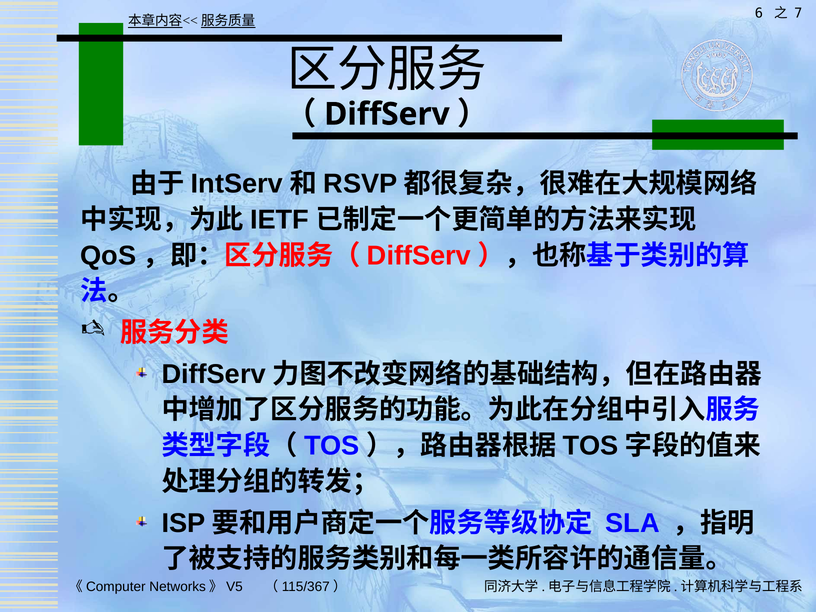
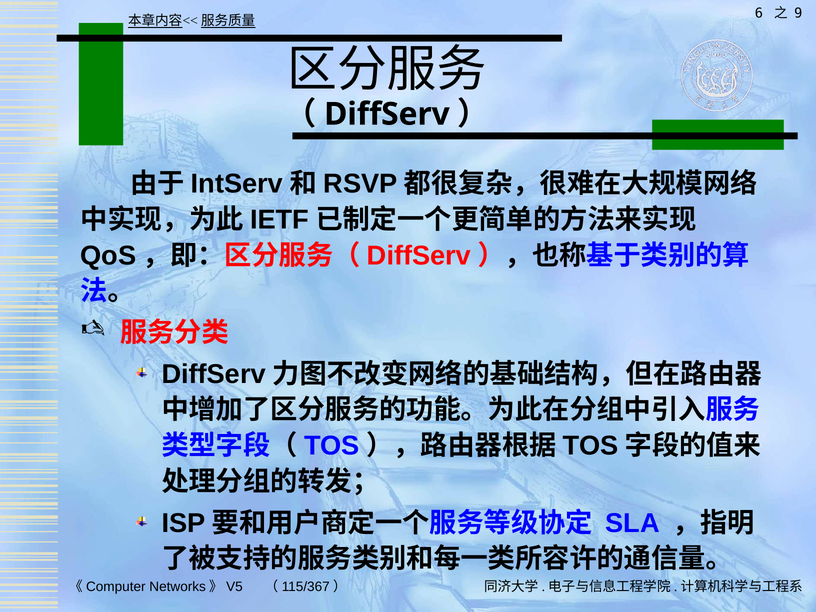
7: 7 -> 9 (798, 13)
